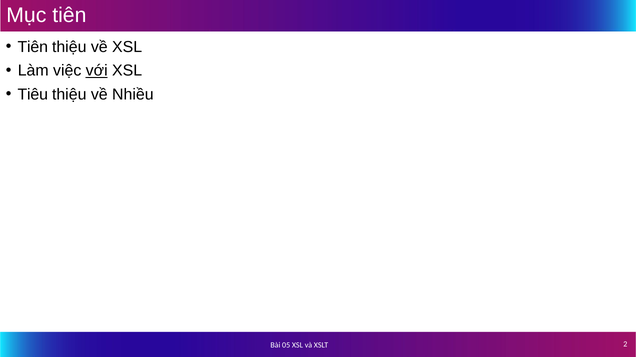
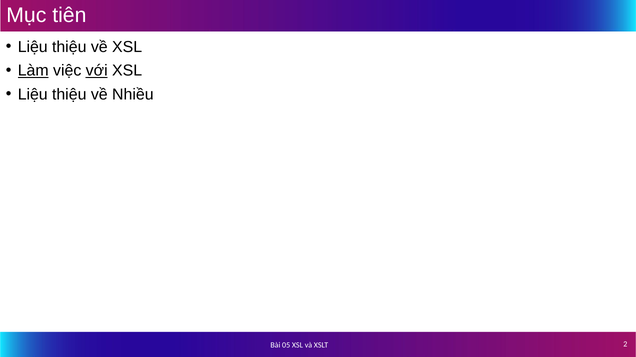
Tiên: Tiên -> Liệu (33, 47)
Làm underline: none -> present (33, 71)
Tiêu: Tiêu -> Liệu (33, 95)
